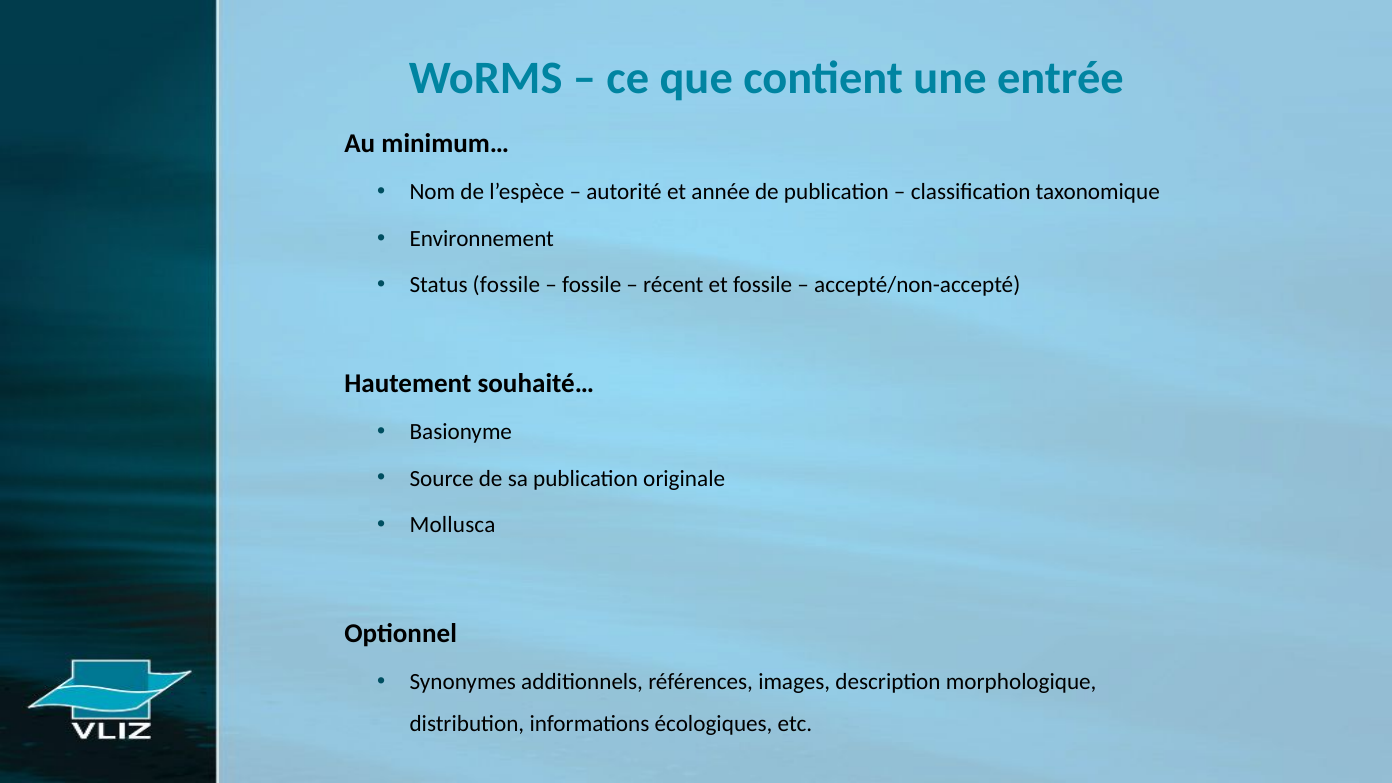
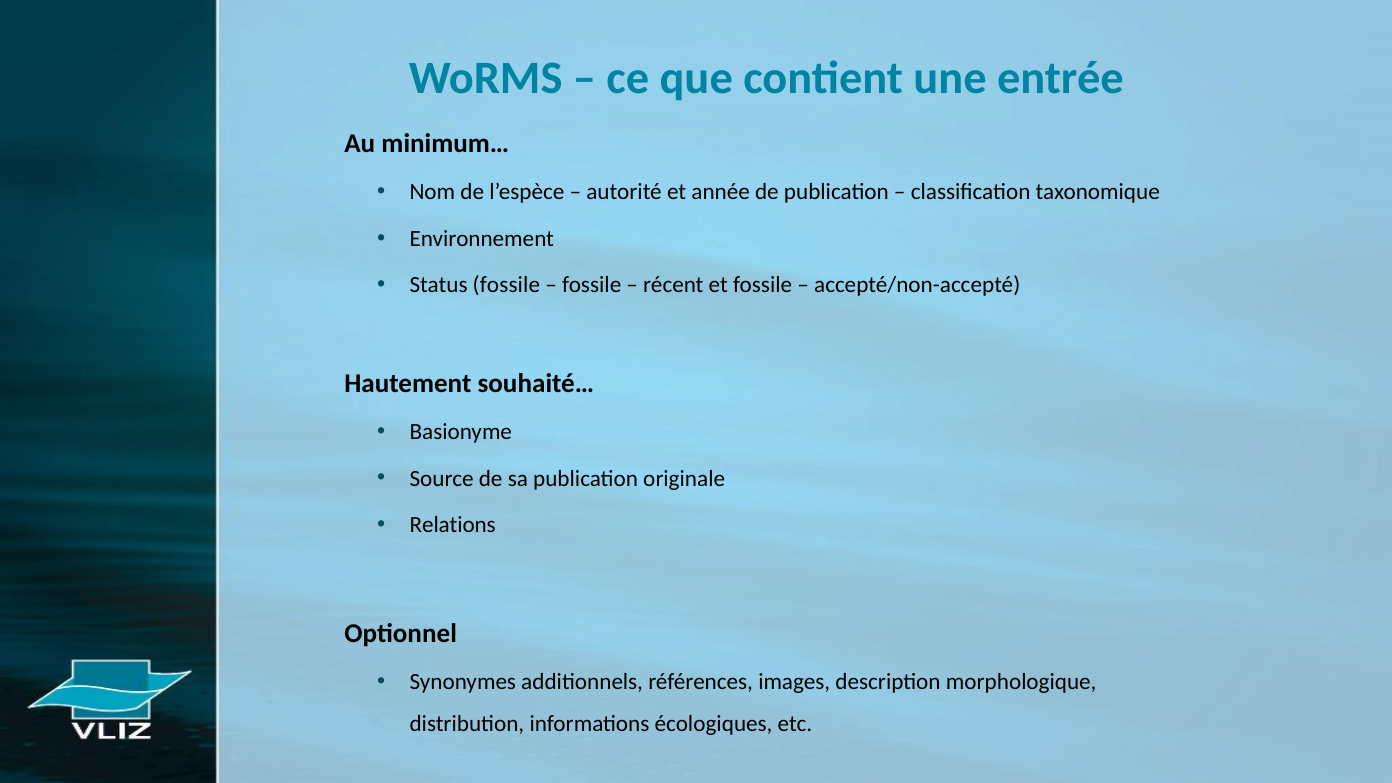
Mollusca: Mollusca -> Relations (453, 525)
